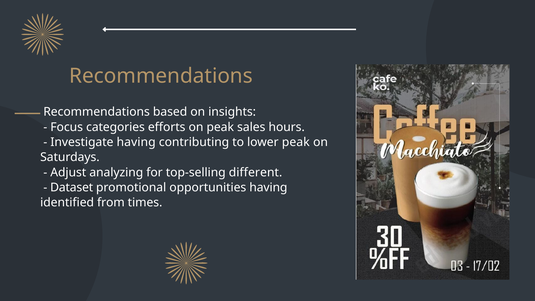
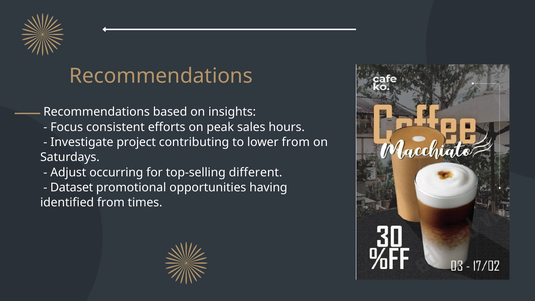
categories: categories -> consistent (115, 127)
Investigate having: having -> project (136, 142)
lower peak: peak -> from (296, 142)
analyzing: analyzing -> occurring (116, 172)
